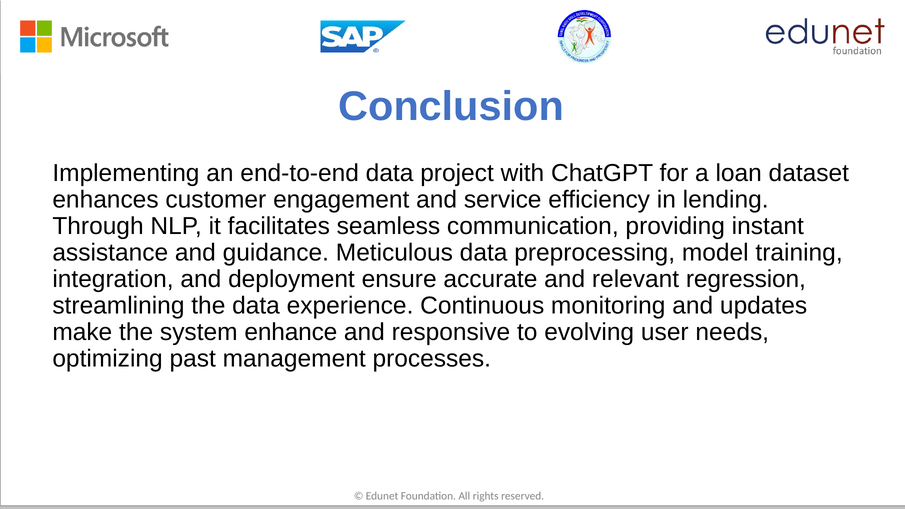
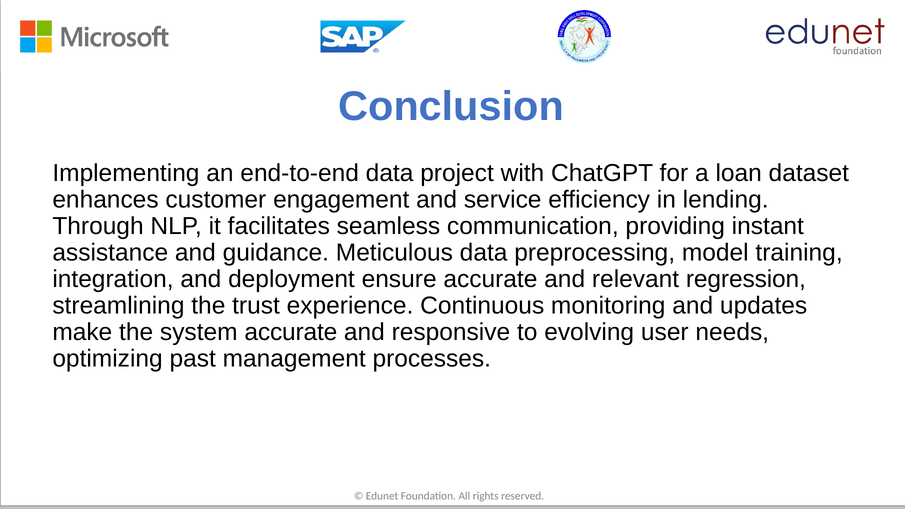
the data: data -> trust (256, 306)
system enhance: enhance -> accurate (291, 332)
